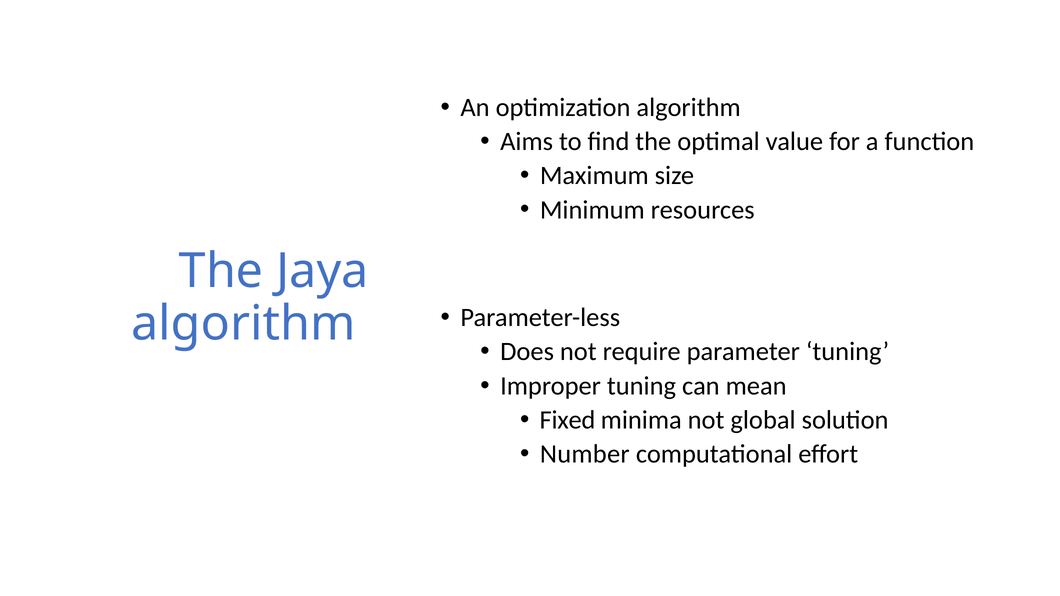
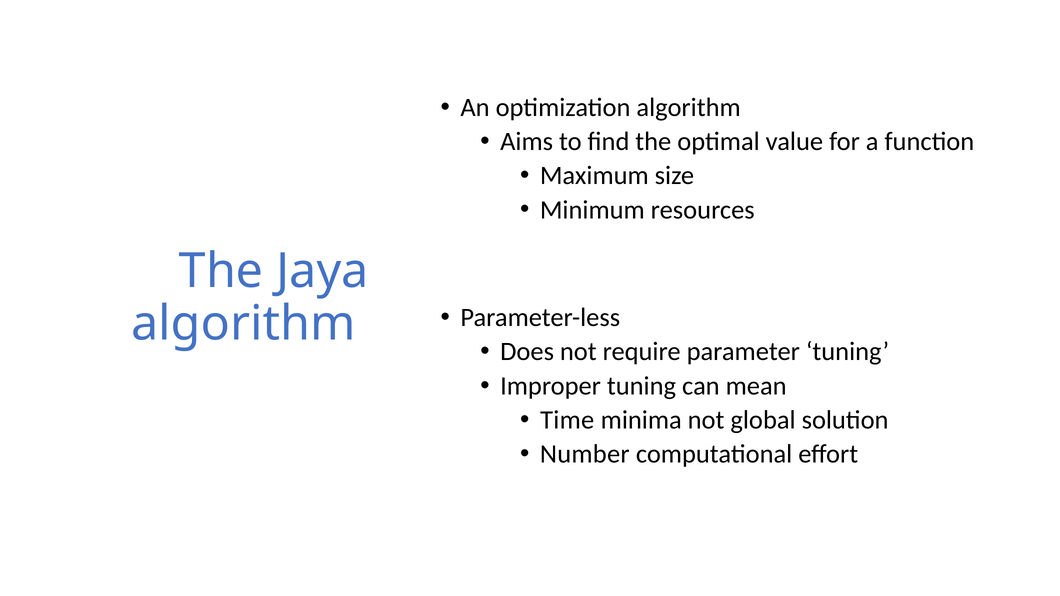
Fixed: Fixed -> Time (567, 420)
